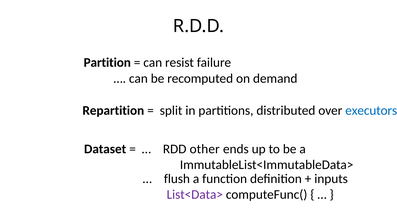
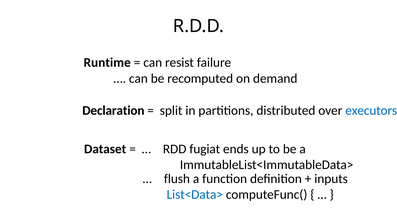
Partition: Partition -> Runtime (107, 63)
Repartition: Repartition -> Declaration (113, 111)
other: other -> fugiat (205, 149)
List<Data> colour: purple -> blue (195, 195)
